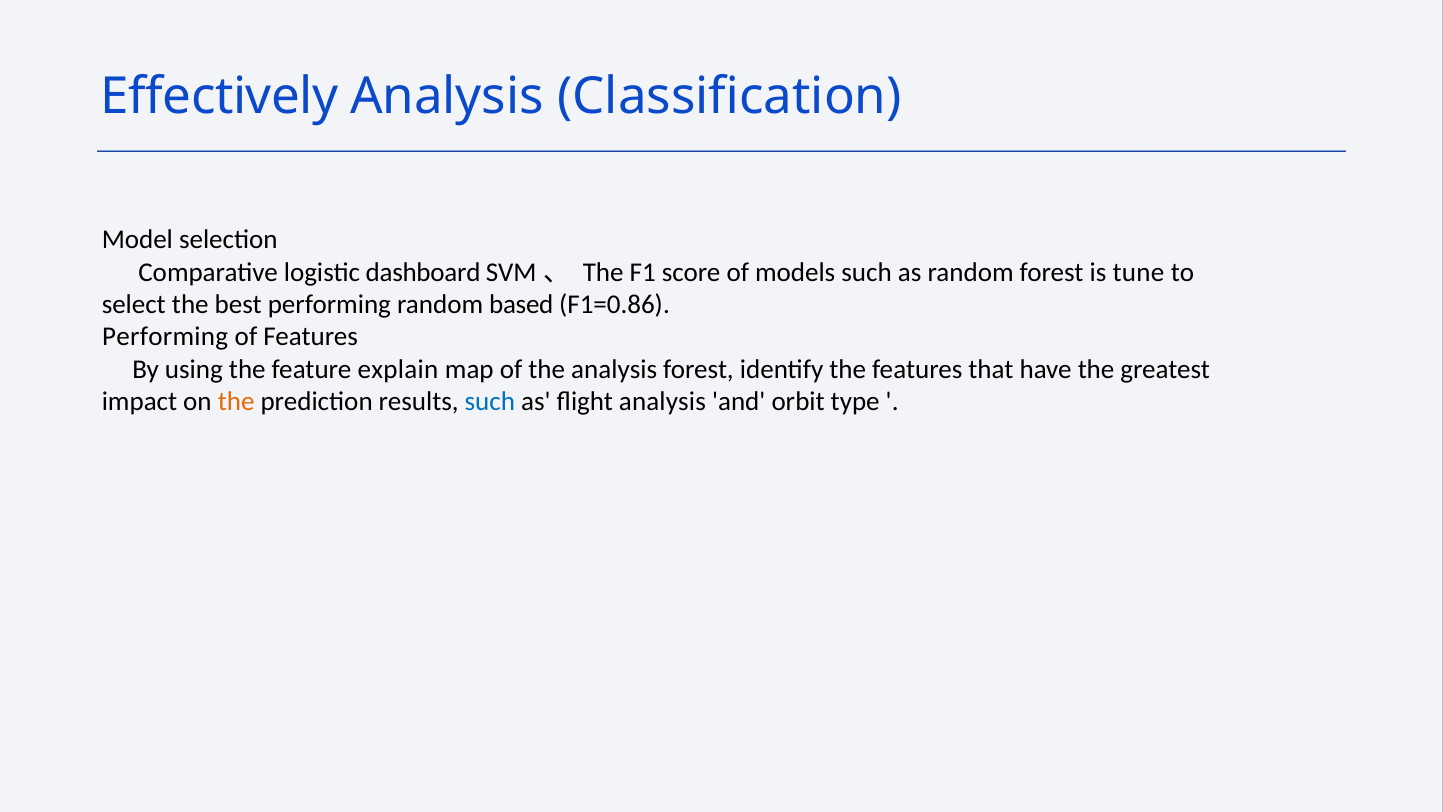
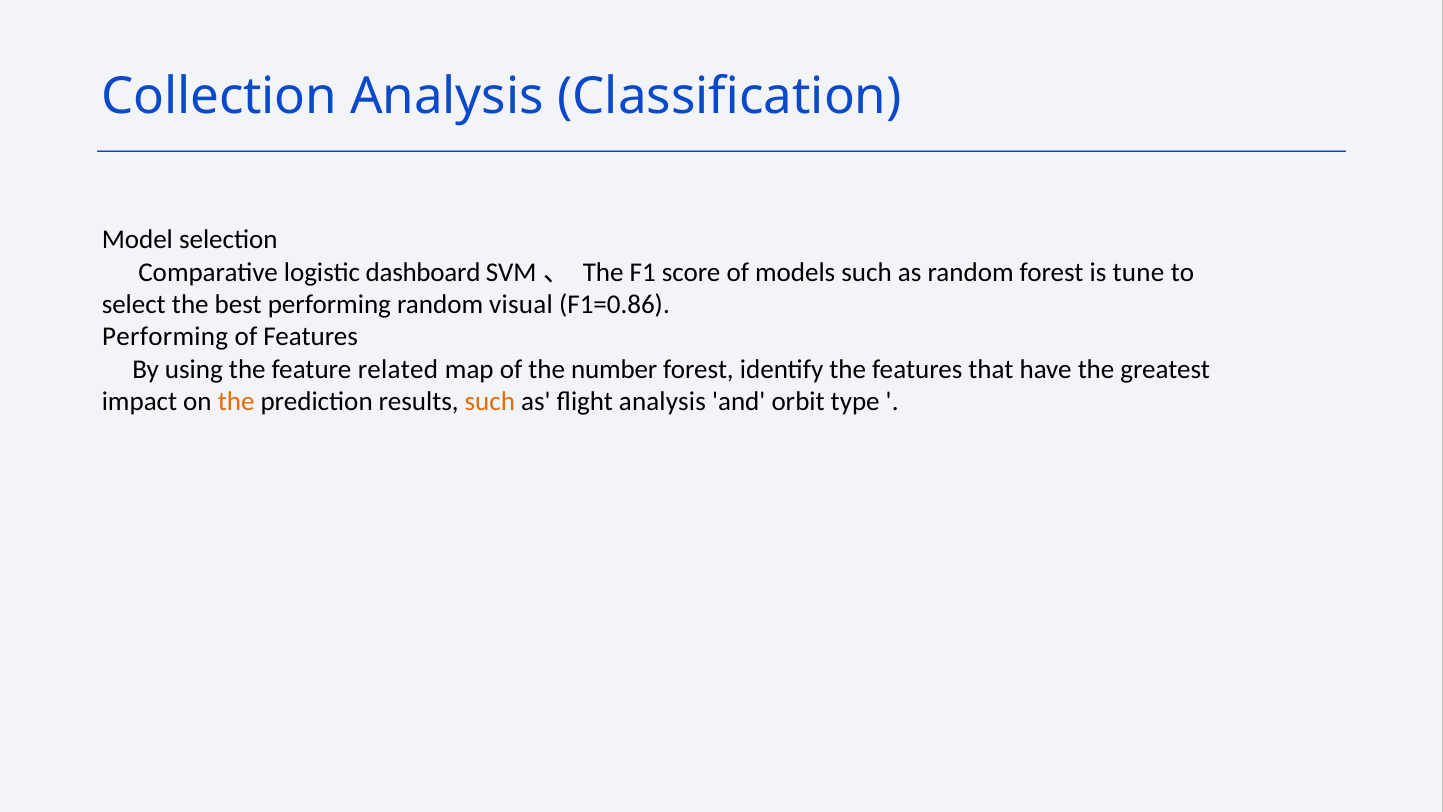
Effectively: Effectively -> Collection (219, 96)
based: based -> visual (521, 304)
explain: explain -> related (398, 369)
the analysis: analysis -> number (614, 369)
such colour: blue -> orange (490, 402)
